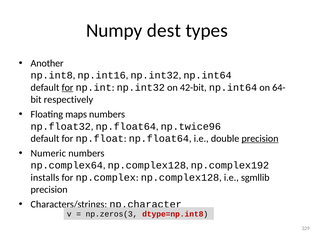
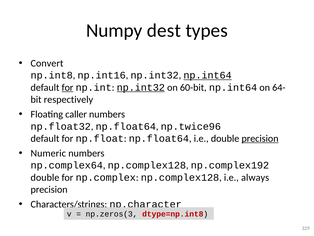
Another: Another -> Convert (47, 63)
np.int64 underline: none -> present (208, 75)
np.int32 underline: none -> present (141, 87)
42-bit: 42-bit -> 60-bit (193, 87)
maps: maps -> caller (76, 114)
installs: installs -> double (45, 177)
sgmllib: sgmllib -> always (255, 177)
